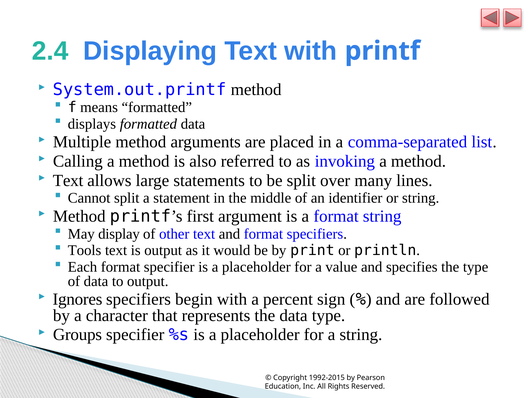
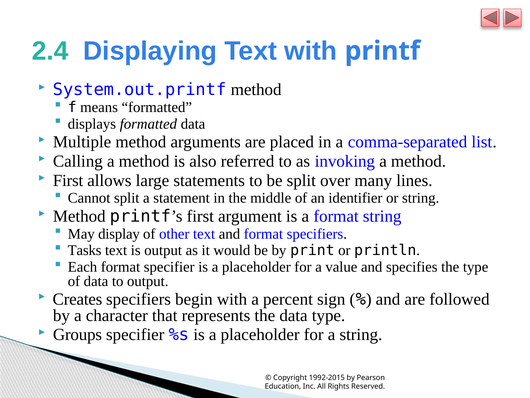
Text: Text -> First (68, 180)
Tools: Tools -> Tasks (85, 250)
Ignores: Ignores -> Creates (77, 299)
